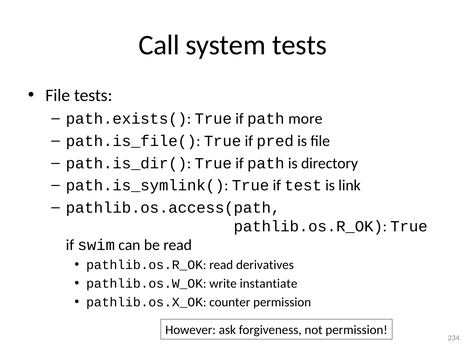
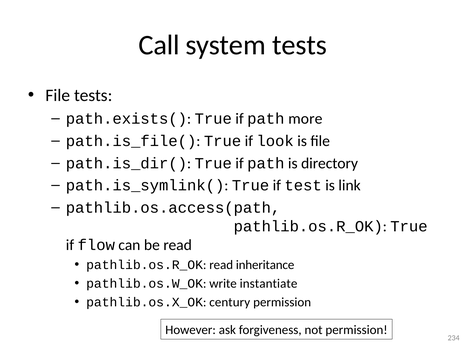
pred: pred -> look (275, 141)
swim: swim -> flow (96, 245)
derivatives: derivatives -> inheritance (265, 265)
counter: counter -> century (230, 303)
